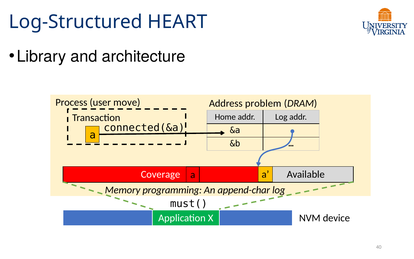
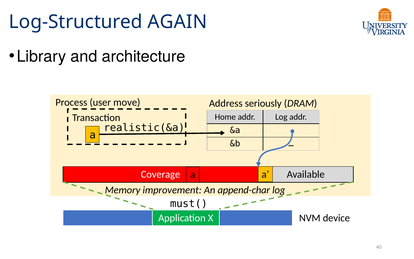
HEART: HEART -> AGAIN (177, 22)
problem: problem -> seriously (263, 103)
connected(&a: connected(&a -> realistic(&a (144, 128)
programming: programming -> improvement (172, 190)
